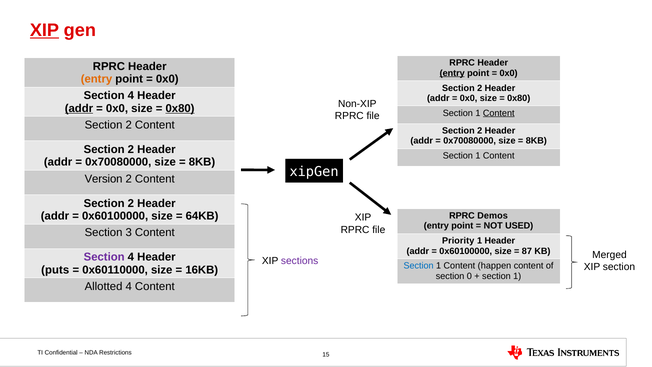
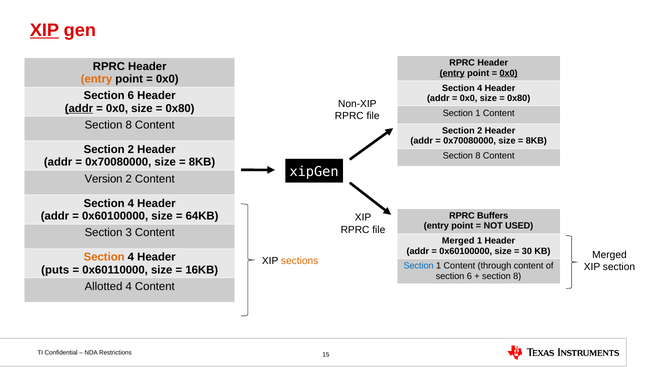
0x0 underline: none -> present (509, 73)
2: 2 -> 4 (480, 88)
4: 4 -> 6 (131, 96)
0x80 underline: present -> none (180, 108)
Content underline: present -> none (499, 113)
2: 2 -> 8 (129, 125)
1: 1 -> 8 (478, 156)
2: 2 -> 4 (131, 203)
Demos: Demos -> Buffers (493, 216)
Priority: Priority -> Merged (458, 241)
87: 87 -> 30 (527, 251)
Section colour: purple -> orange (104, 257)
sections colour: purple -> orange (300, 261)
happen: happen -> through (495, 266)
0: 0 -> 6 (469, 276)
1: 1 -> 8 (517, 276)
